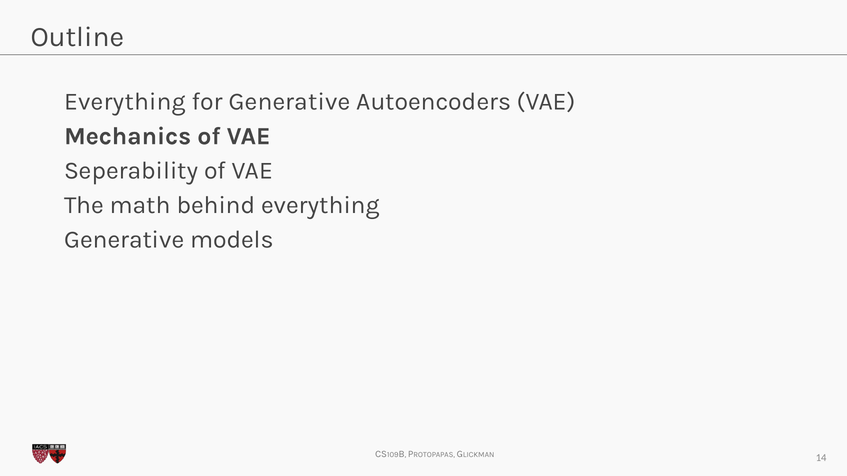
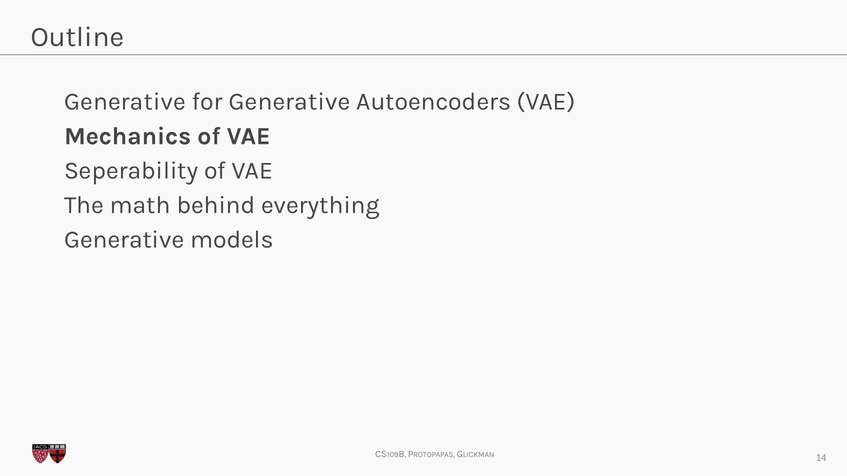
Everything: Everything -> Generative (125, 102)
